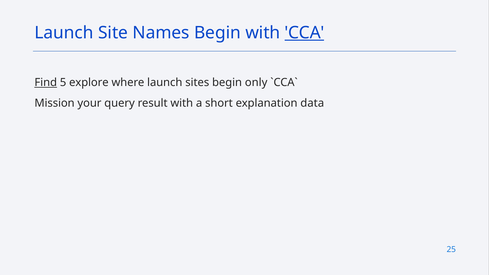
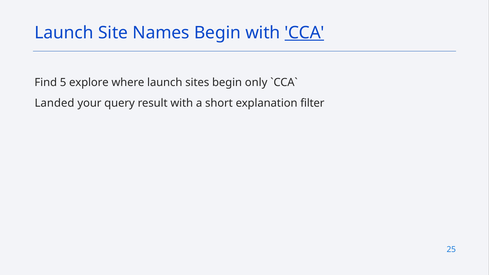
Find underline: present -> none (46, 83)
Mission: Mission -> Landed (54, 103)
data: data -> filter (312, 103)
